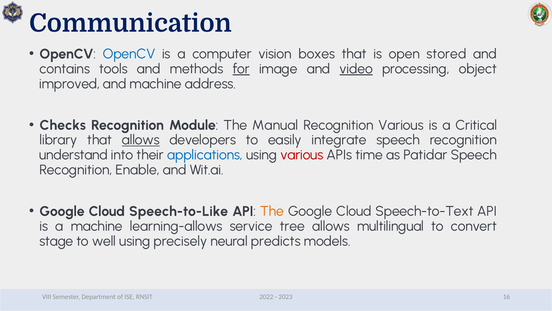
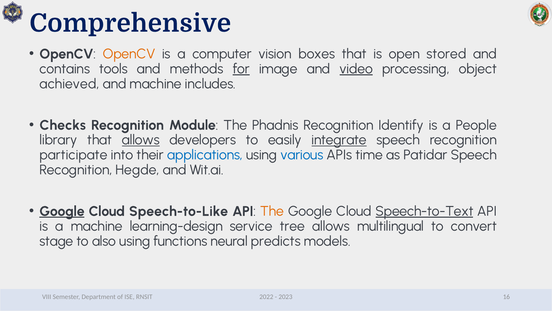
Communication: Communication -> Comprehensive (130, 23)
OpenCV colour: blue -> orange (129, 54)
improved: improved -> achieved (69, 84)
address: address -> includes (210, 84)
Manual: Manual -> Phadnis (275, 125)
Recognition Various: Various -> Identify (401, 125)
Critical: Critical -> People (476, 125)
integrate underline: none -> present (339, 140)
understand: understand -> participate (73, 155)
various colour: red -> blue (302, 155)
Enable: Enable -> Hegde (137, 170)
Google underline: none -> present (62, 211)
Speech-to-Text underline: none -> present (425, 211)
learning-allows: learning-allows -> learning-design (176, 226)
well: well -> also (104, 241)
precisely: precisely -> functions (180, 241)
